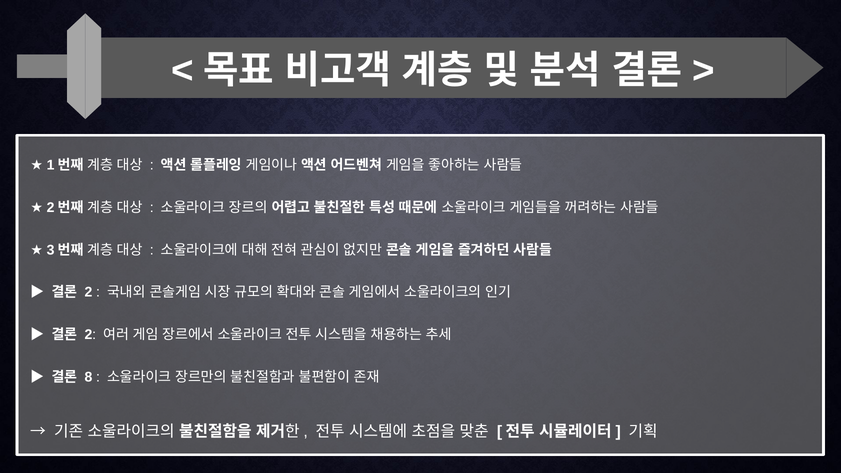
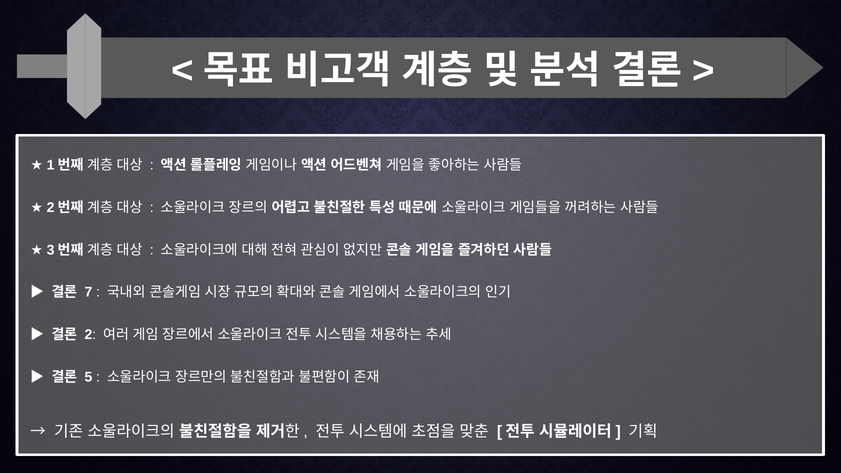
2: 2 -> 7 (88, 292)
8: 8 -> 5 (88, 377)
